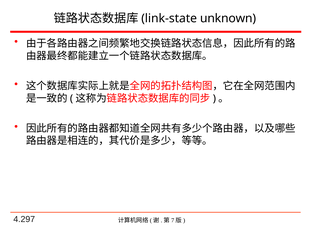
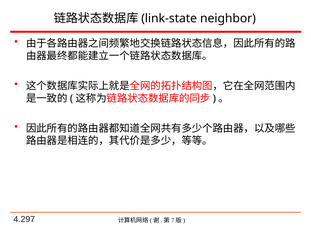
unknown: unknown -> neighbor (228, 18)
